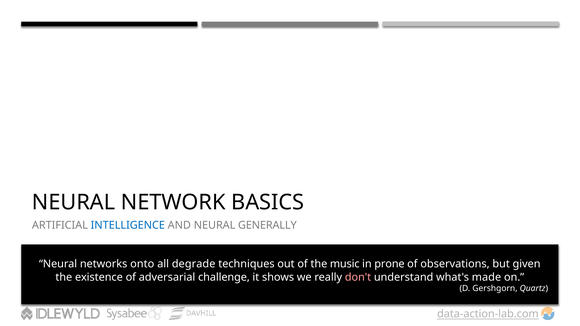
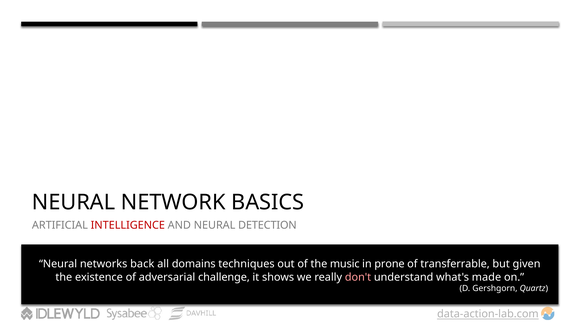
INTELLIGENCE colour: blue -> red (128, 226)
GENERALLY: GENERALLY -> DETECTION (267, 226)
onto: onto -> back (142, 264)
degrade: degrade -> domains (194, 264)
observations: observations -> transferrable (455, 264)
